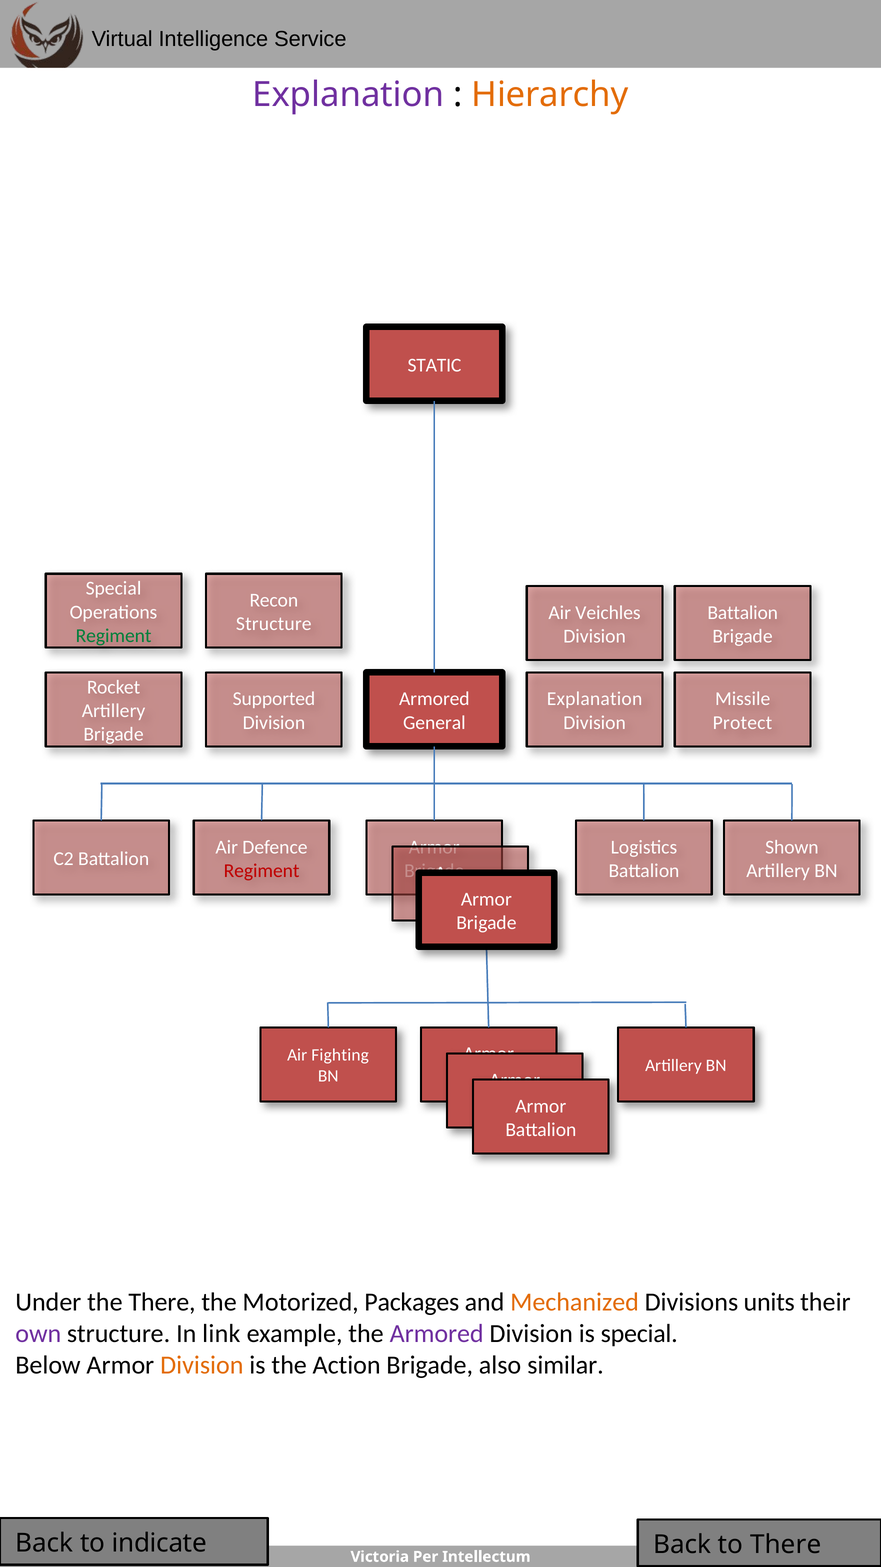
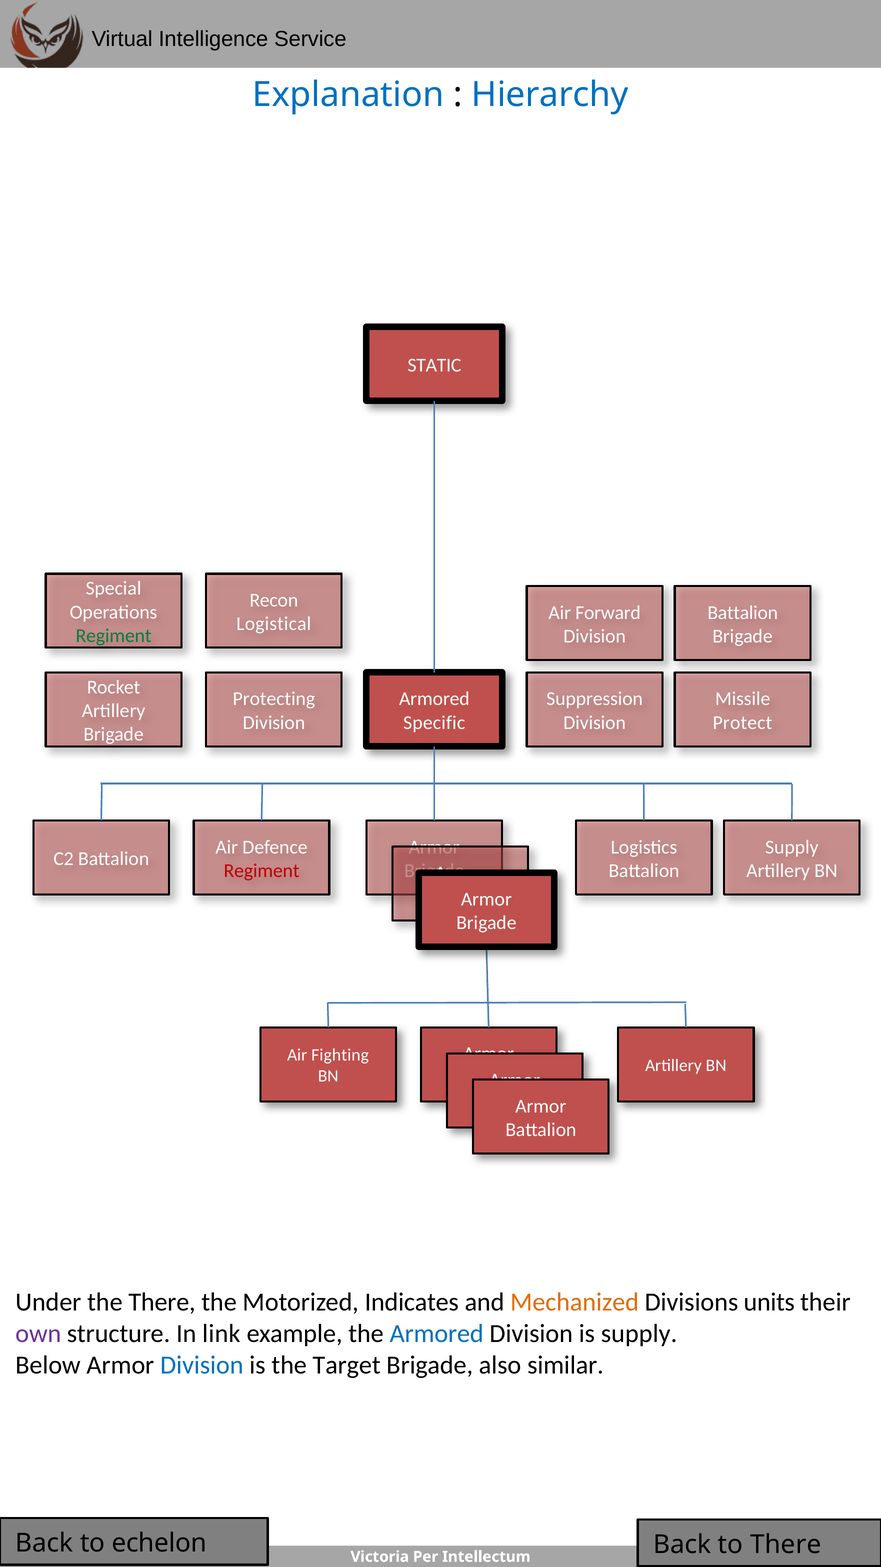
Explanation colour: purple -> blue (348, 95)
Hierarchy colour: orange -> blue (550, 95)
Veichles: Veichles -> Forward (608, 612)
Structure: Structure -> Logistical (274, 624)
Supported: Supported -> Protecting (274, 699)
Explanation: Explanation -> Suppression (595, 699)
General: General -> Specific (434, 722)
Shown: Shown -> Supply (792, 847)
Packages: Packages -> Indicates (412, 1302)
Armored colour: purple -> blue (437, 1333)
is special: special -> supply (639, 1333)
Division colour: orange -> blue (202, 1364)
Action: Action -> Target (347, 1364)
indicate: indicate -> echelon (159, 1542)
